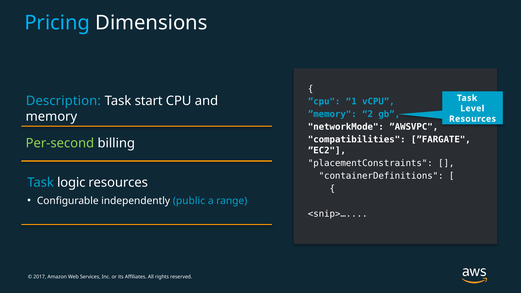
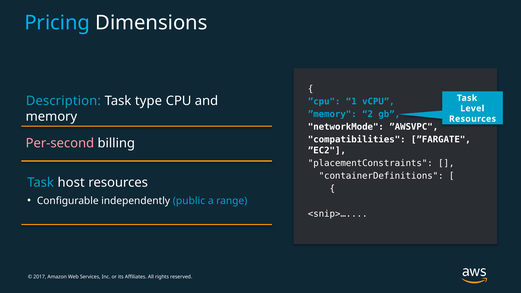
start: start -> type (149, 101)
Per-second colour: light green -> pink (60, 143)
logic: logic -> host (71, 183)
